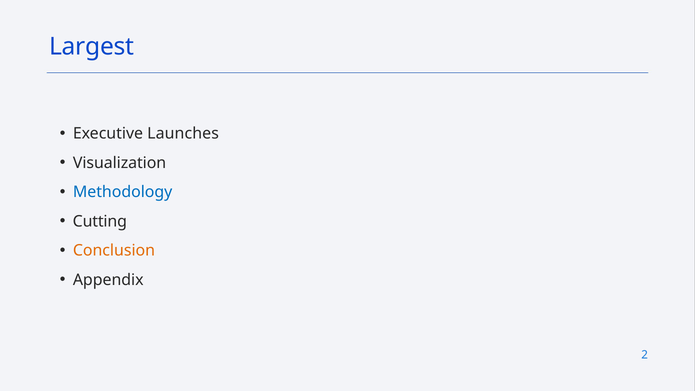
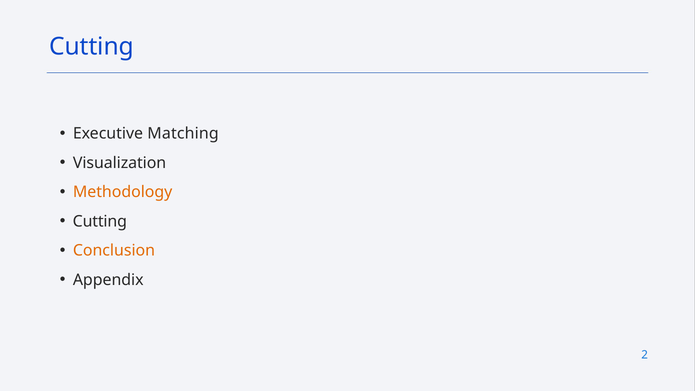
Largest: Largest -> Cutting (92, 46)
Launches: Launches -> Matching (183, 134)
Methodology colour: blue -> orange (123, 192)
